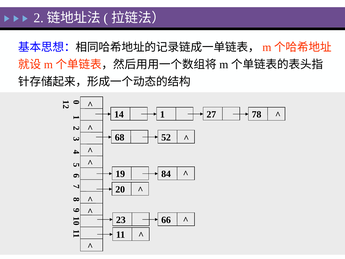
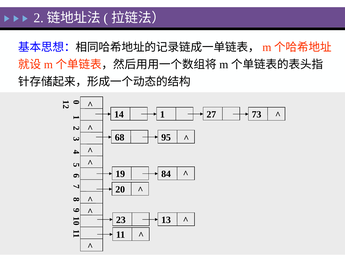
78: 78 -> 73 (257, 114)
52: 52 -> 95 (166, 137)
66: 66 -> 13 (166, 220)
